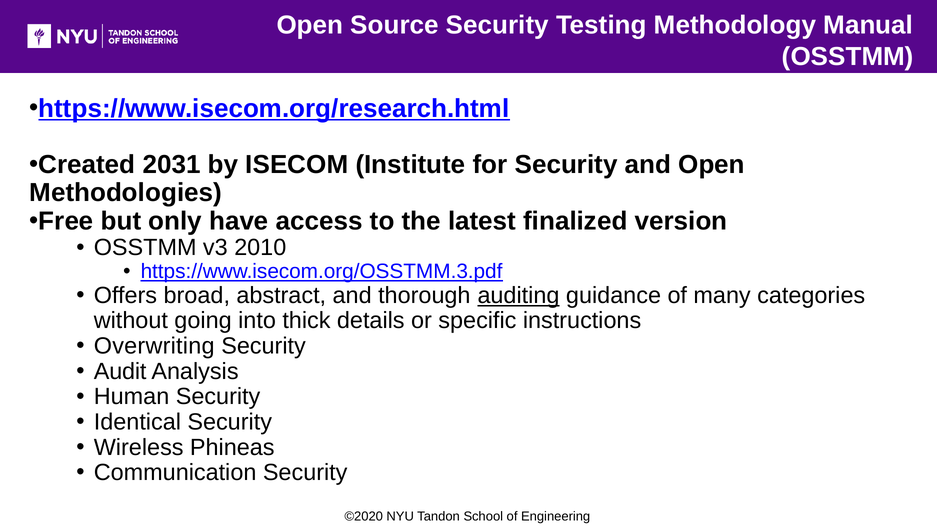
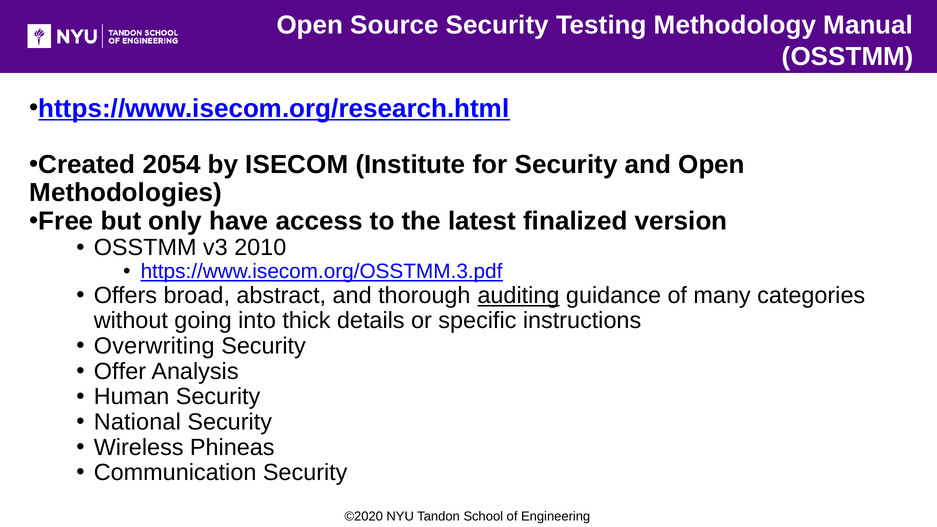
2031: 2031 -> 2054 (172, 165)
Audit: Audit -> Offer (120, 371)
Identical: Identical -> National (137, 422)
